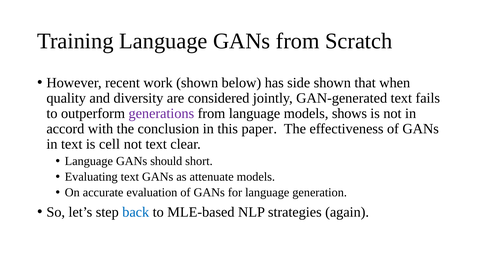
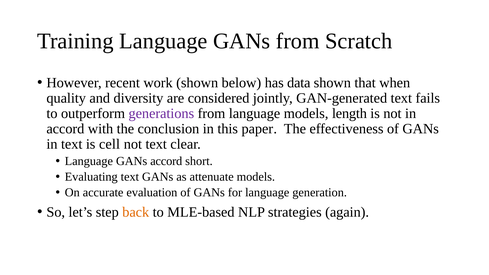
side: side -> data (299, 83)
shows: shows -> length (349, 113)
GANs should: should -> accord (166, 161)
back colour: blue -> orange (136, 212)
